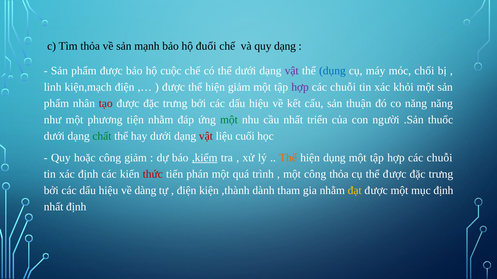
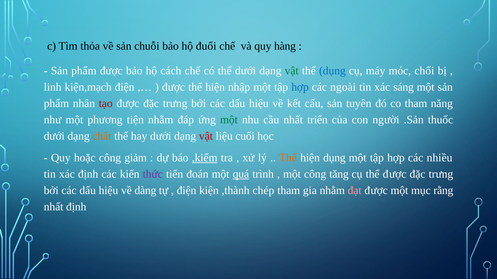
mạnh: mạnh -> chuỗi (147, 46)
quy dạng: dạng -> hàng (285, 46)
cuộc: cuộc -> cách (171, 71)
vật colour: purple -> green (292, 71)
hiện giảm: giảm -> nhập (239, 87)
hợp colour: purple -> blue (300, 87)
chuỗi: chuỗi -> ngoài (343, 87)
khỏi: khỏi -> sáng (404, 87)
thuận: thuận -> tuyên (359, 104)
co năng: năng -> tham (416, 104)
chất colour: green -> orange (102, 136)
chuỗi: chuỗi -> nhiều (440, 158)
thức colour: red -> purple (153, 174)
phán: phán -> đoán (197, 174)
quá underline: none -> present (241, 174)
công thỏa: thỏa -> tăng (339, 174)
dành: dành -> chép (263, 191)
đạt colour: yellow -> pink (355, 191)
mục định: định -> rằng (443, 191)
